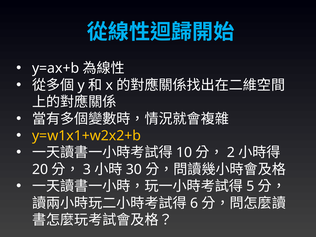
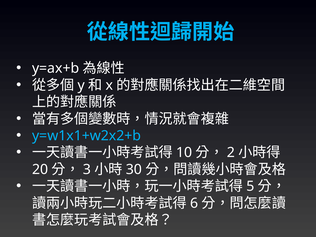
y=w1x1+w2x2+b colour: yellow -> light blue (87, 136)
